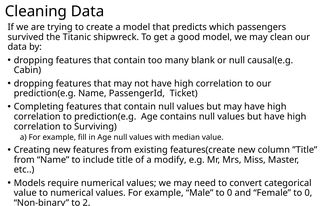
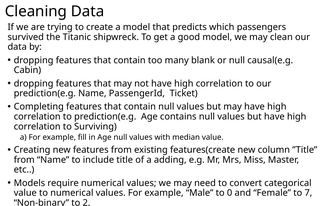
modify: modify -> adding (170, 160)
Female to 0: 0 -> 7 (308, 193)
